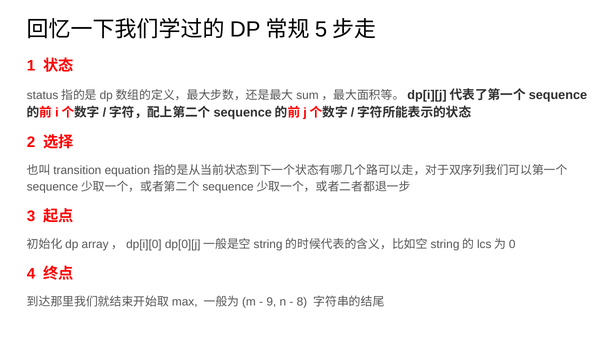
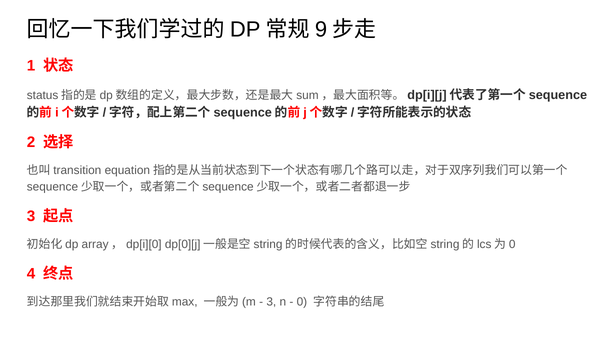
5: 5 -> 9 (321, 30)
9: 9 -> 3 (271, 302)
8: 8 -> 0 (302, 302)
